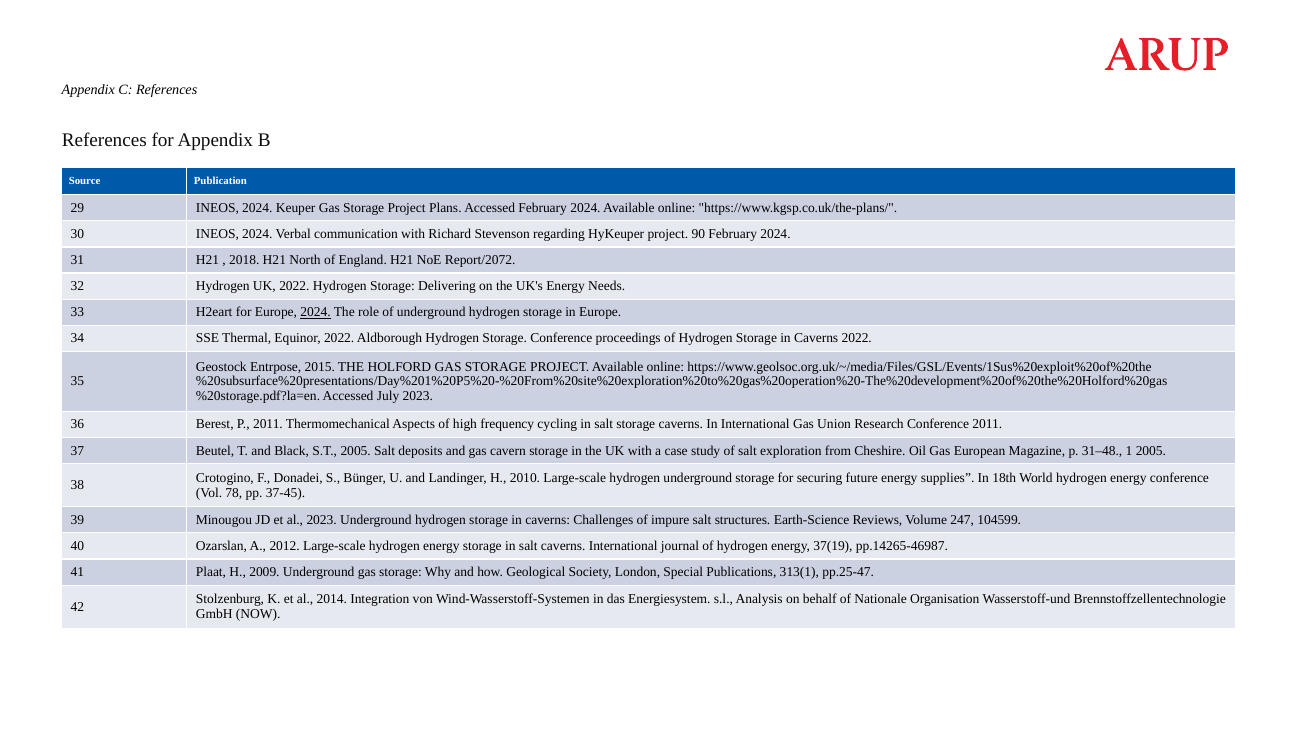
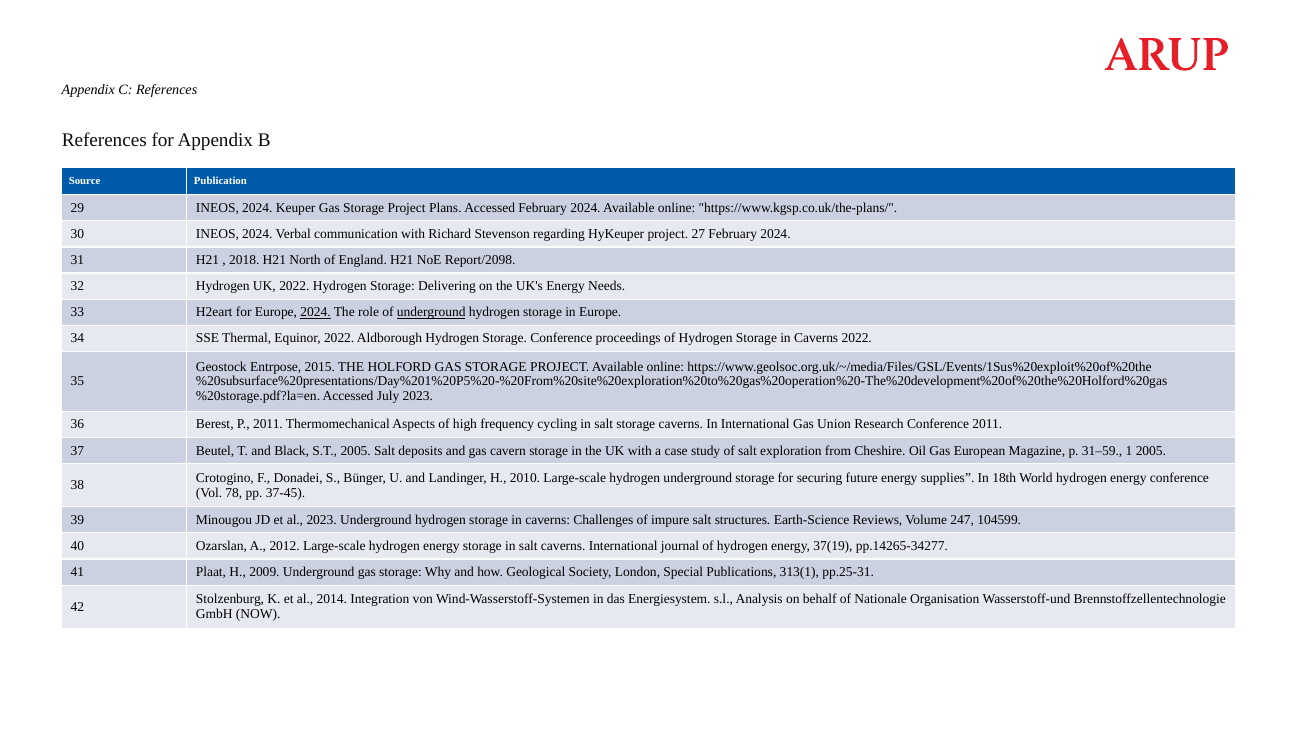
90: 90 -> 27 (698, 234)
Report/2072: Report/2072 -> Report/2098 (480, 260)
underground underline: none -> present (431, 312)
31–48: 31–48 -> 31–59 (1102, 451)
pp.14265-46987: pp.14265-46987 -> pp.14265-34277 (902, 546)
pp.25-47: pp.25-47 -> pp.25-31 (848, 572)
